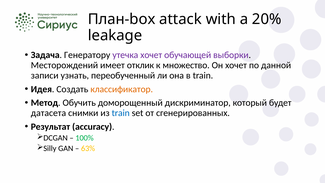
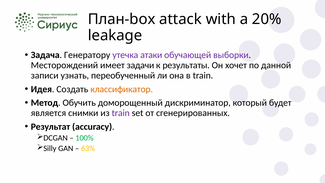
утечка хочет: хочет -> атаки (151, 55)
отклик: отклик -> задачи (140, 65)
множество: множество -> результаты (186, 65)
датасета: датасета -> является (48, 113)
train colour: blue -> purple (121, 113)
